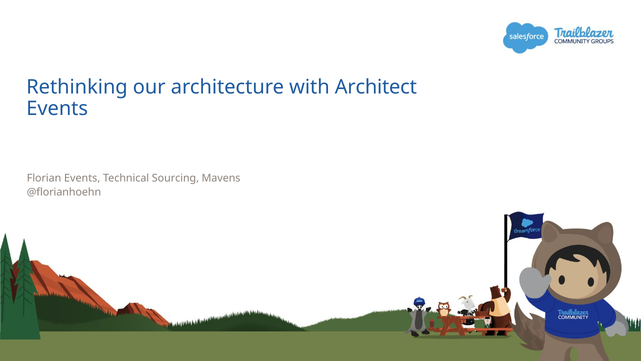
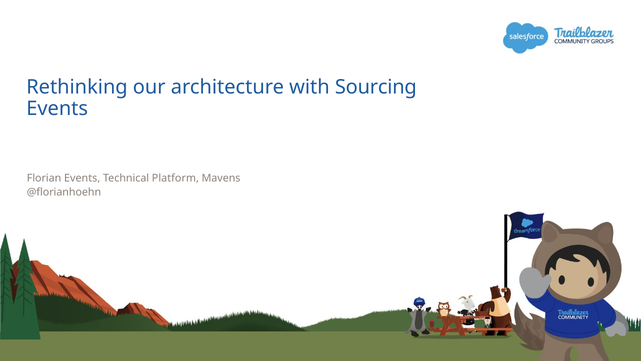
Architect: Architect -> Sourcing (376, 87)
Sourcing: Sourcing -> Platform (175, 178)
